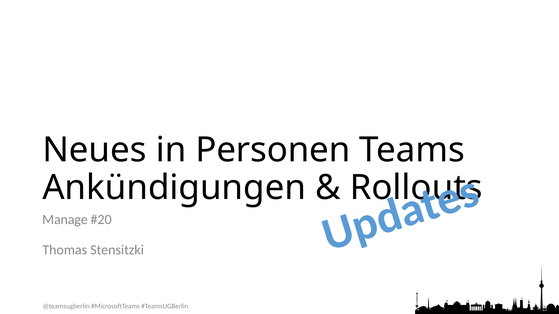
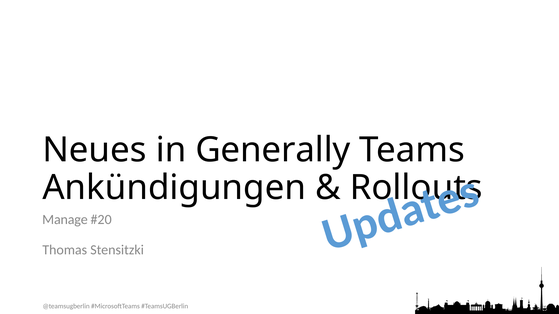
Personen: Personen -> Generally (273, 150)
